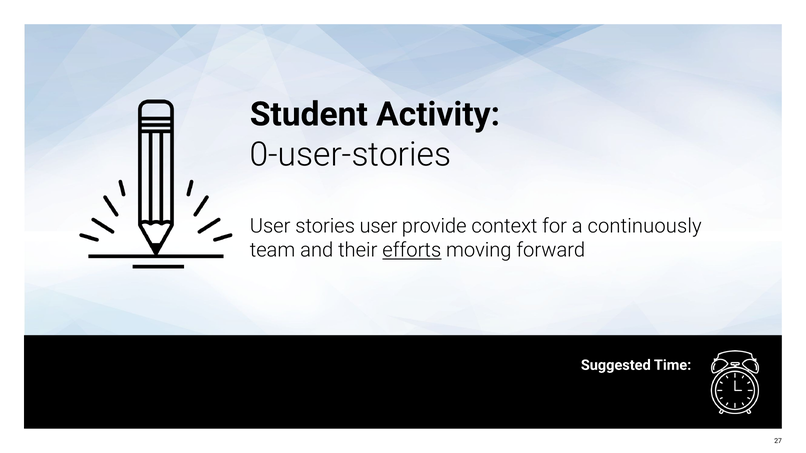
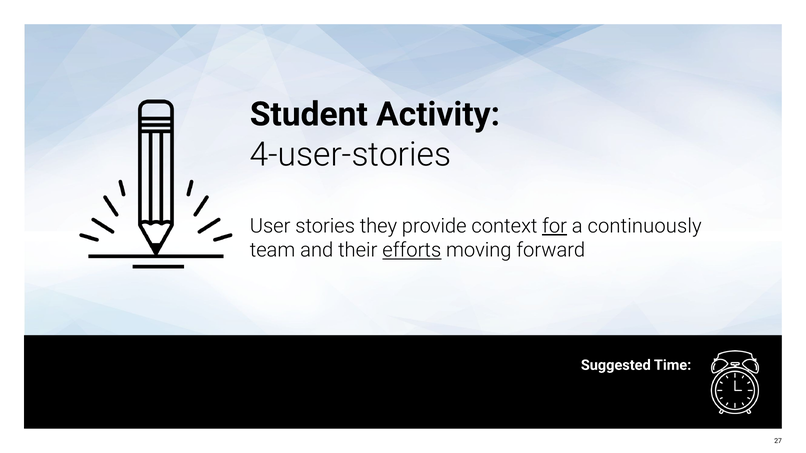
0-user-stories: 0-user-stories -> 4-user-stories (350, 155)
stories user: user -> they (378, 226)
for underline: none -> present (555, 226)
